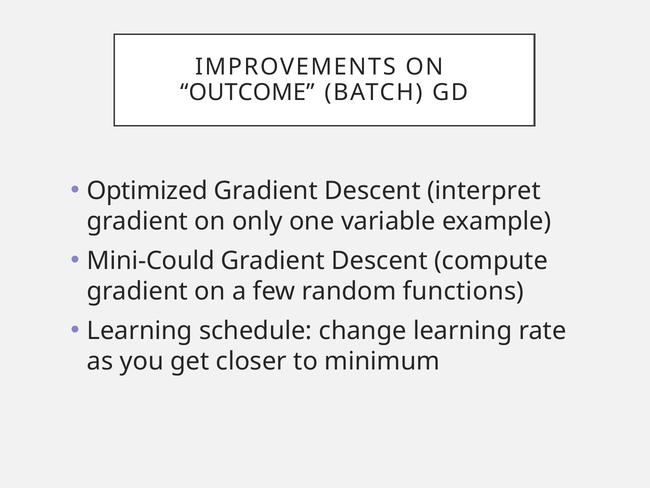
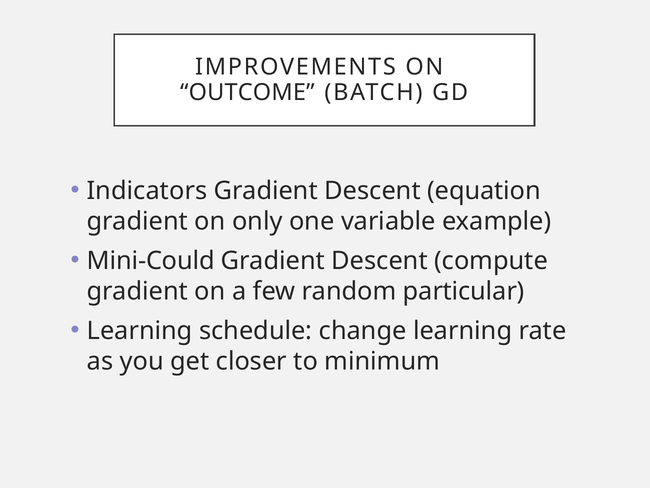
Optimized: Optimized -> Indicators (147, 191)
interpret: interpret -> equation (484, 191)
functions: functions -> particular (464, 291)
